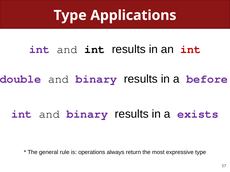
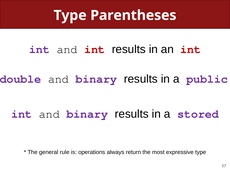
Applications: Applications -> Parentheses (133, 15)
int colour: black -> red (95, 49)
before: before -> public (207, 79)
exists: exists -> stored (198, 114)
